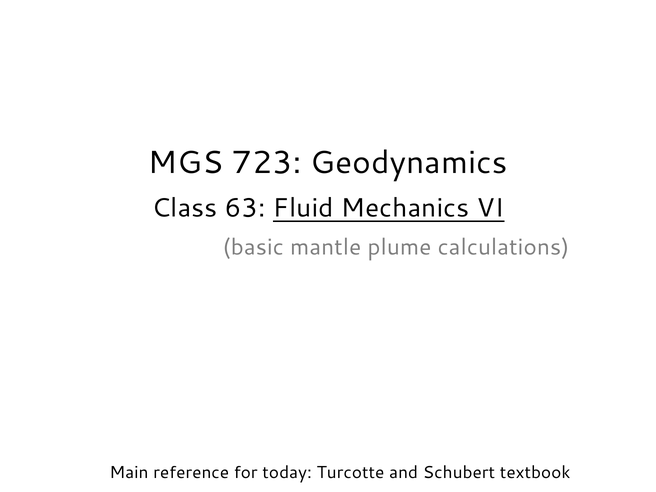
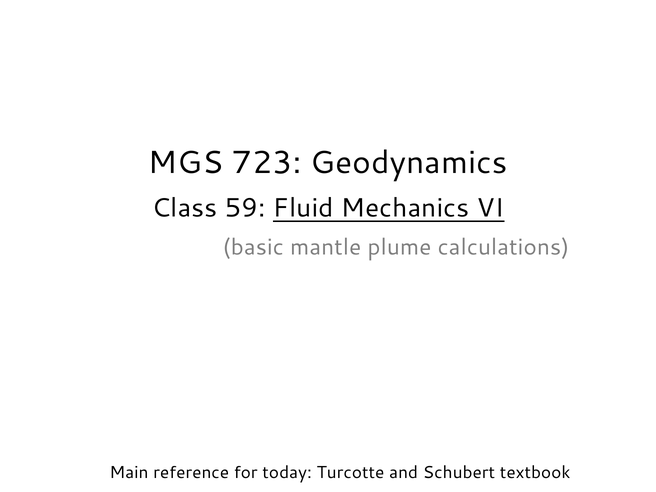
63: 63 -> 59 (245, 208)
